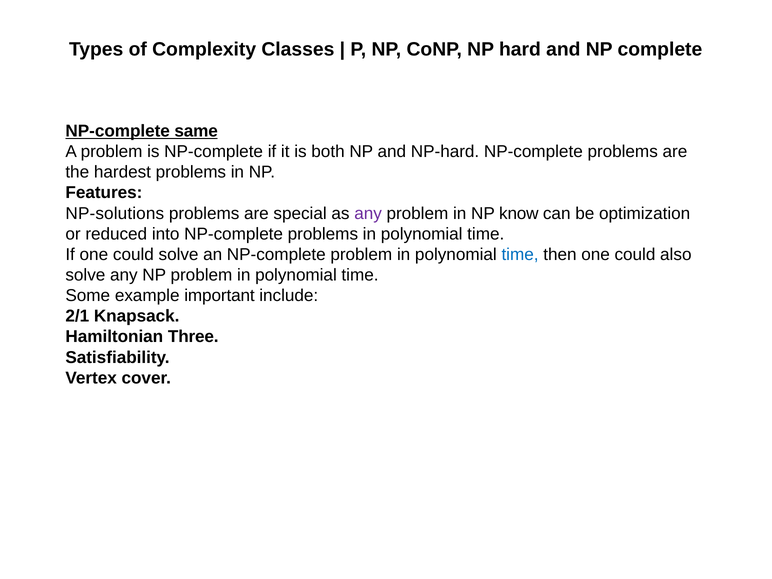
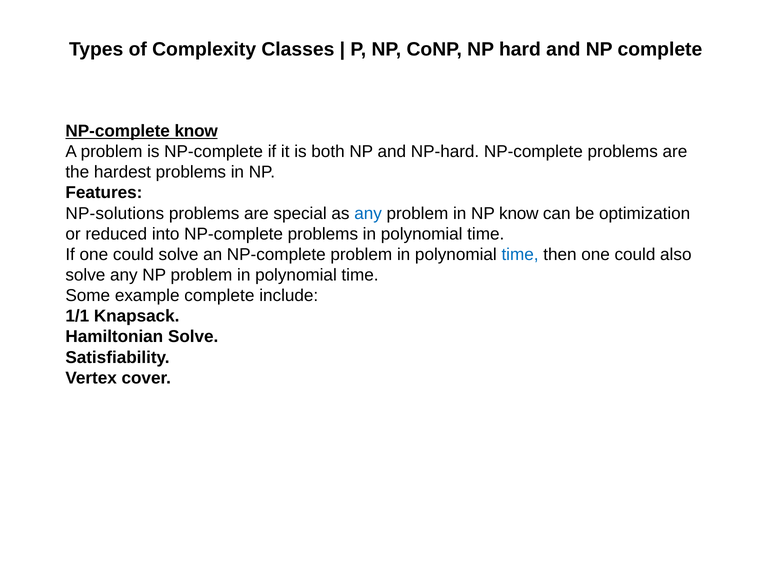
NP-complete same: same -> know (196, 131)
any colour: purple -> blue (368, 213)
example important: important -> complete (219, 296)
2/1: 2/1 -> 1/1 (77, 316)
Hamiltonian Three: Three -> Solve (193, 337)
